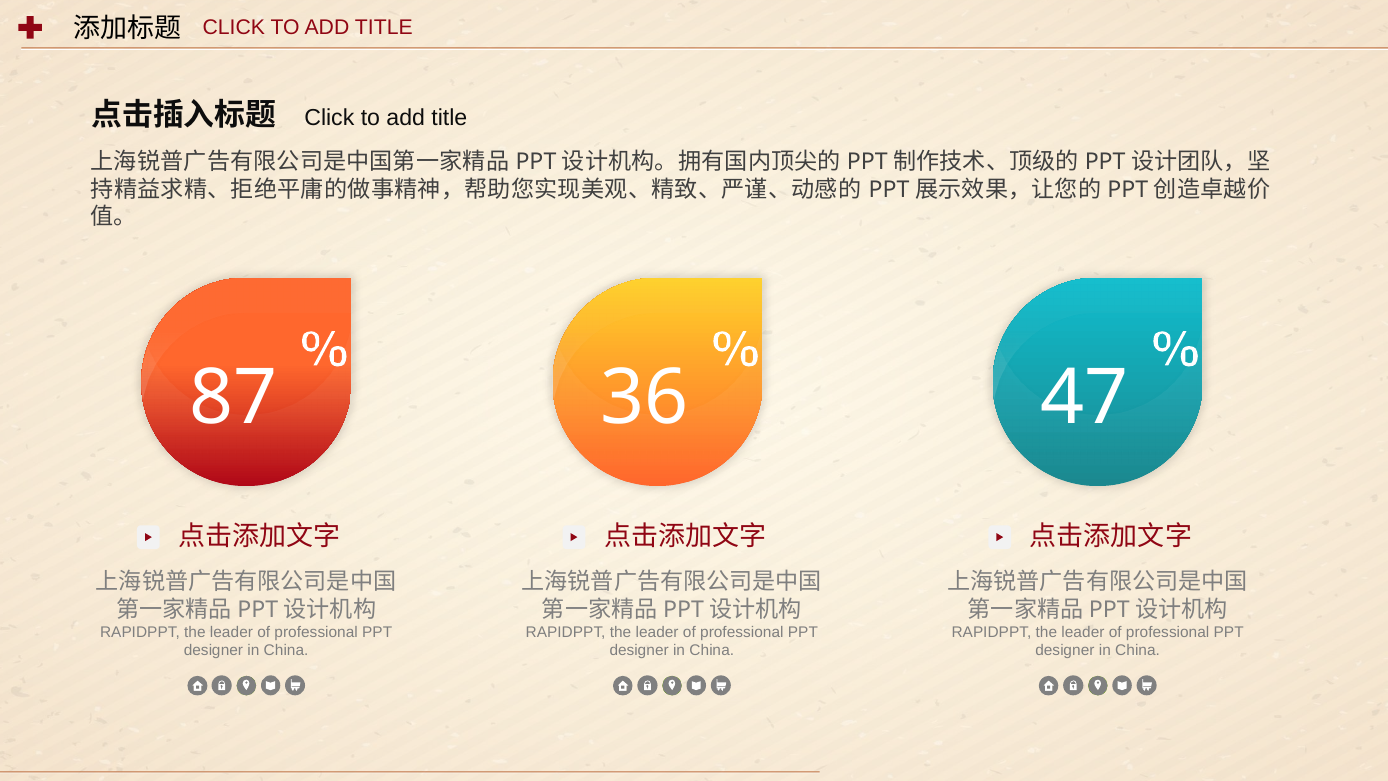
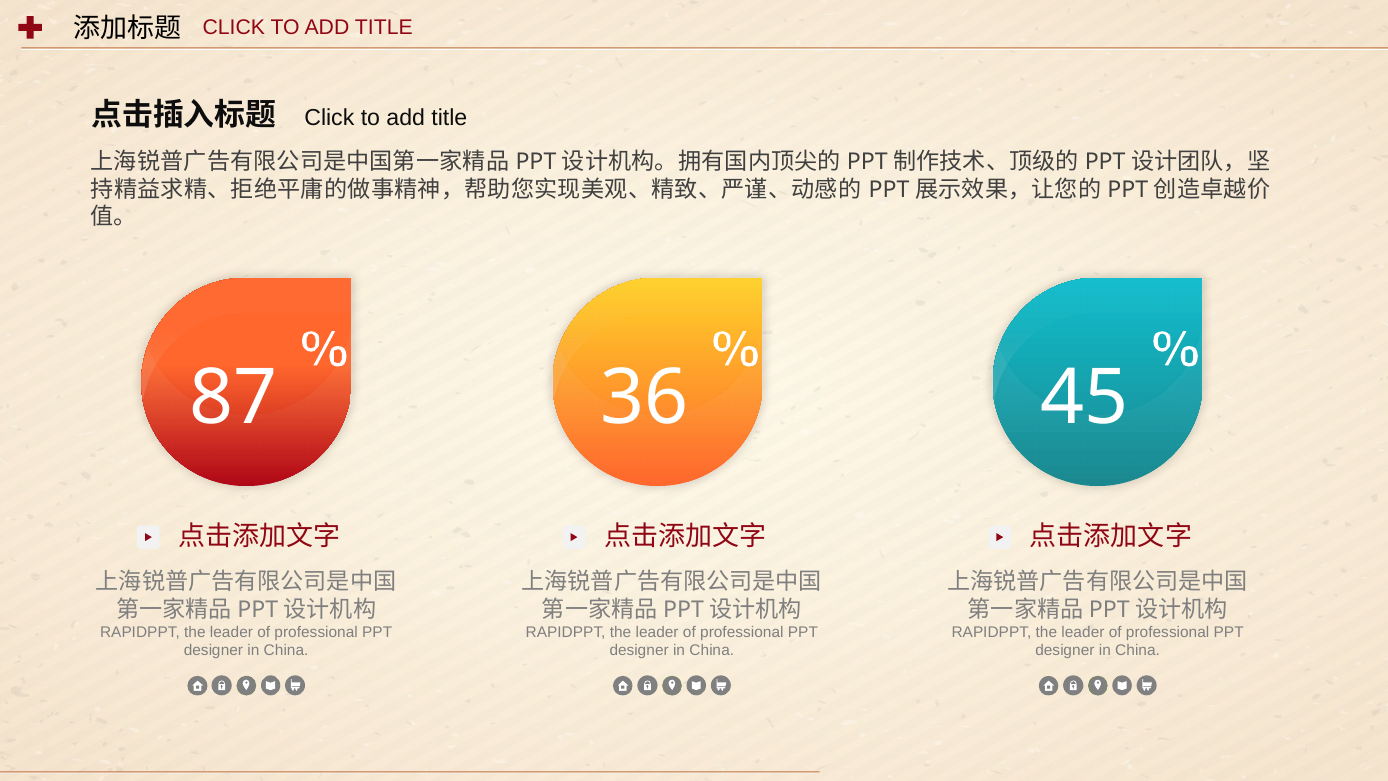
47: 47 -> 45 (1085, 398)
